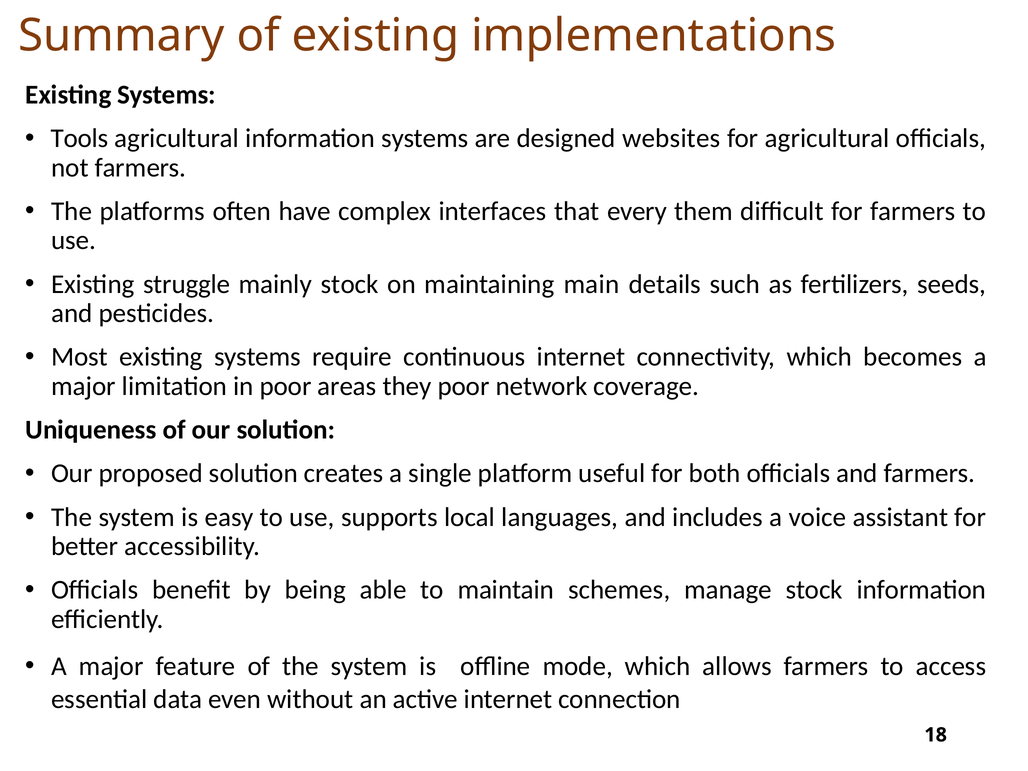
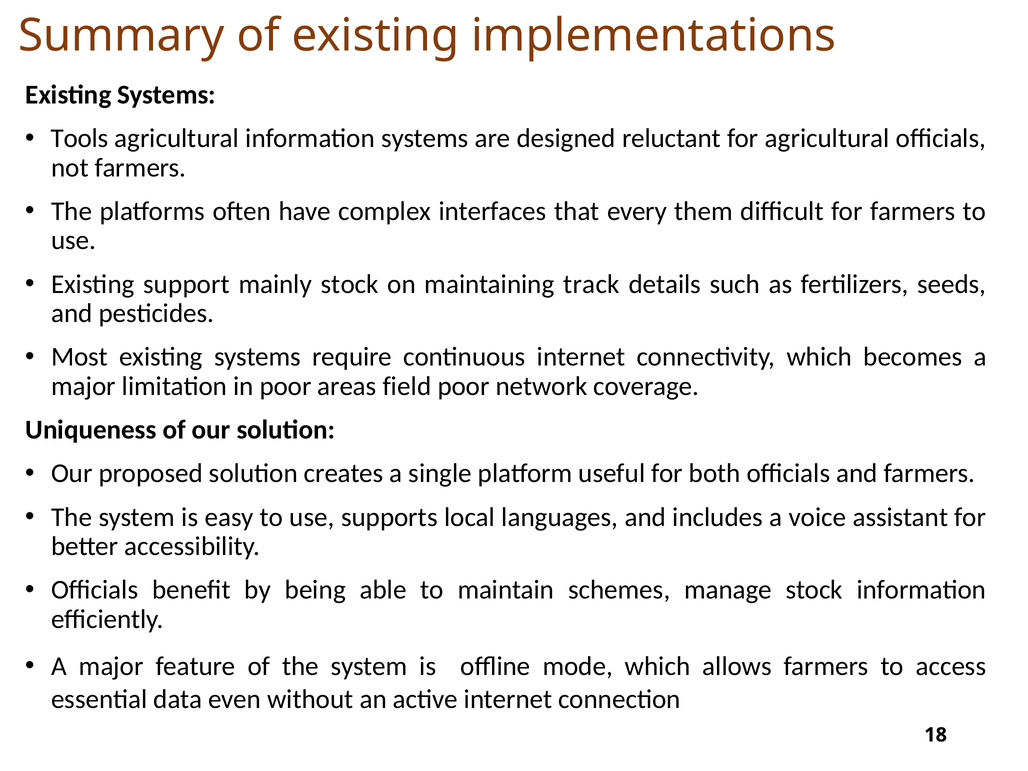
websites: websites -> reluctant (671, 138)
struggle: struggle -> support (186, 284)
main: main -> track (591, 284)
they: they -> field (407, 386)
